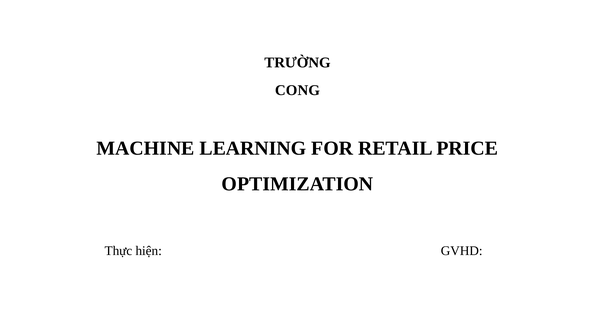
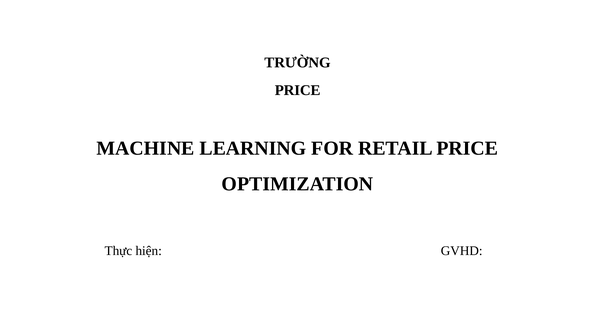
CONG: CONG -> PRICE (298, 91)
